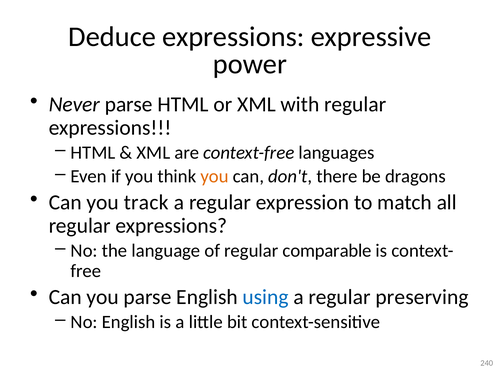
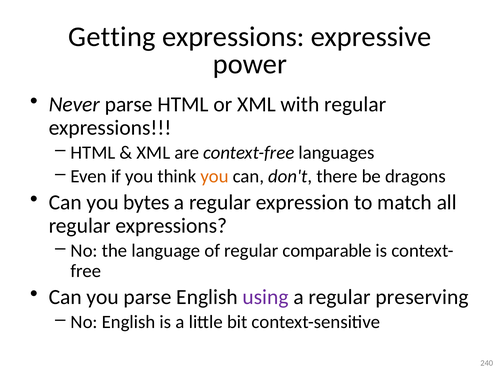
Deduce: Deduce -> Getting (112, 37)
track: track -> bytes (146, 203)
using colour: blue -> purple (266, 297)
